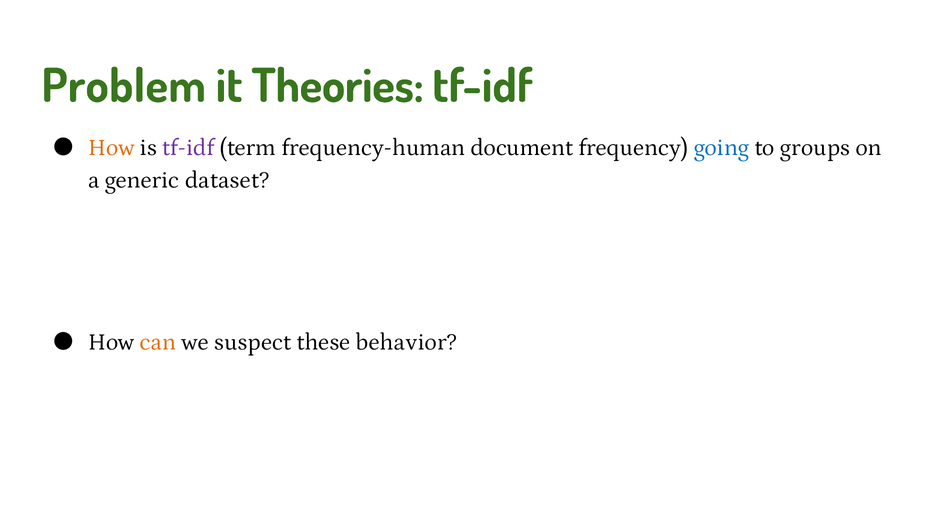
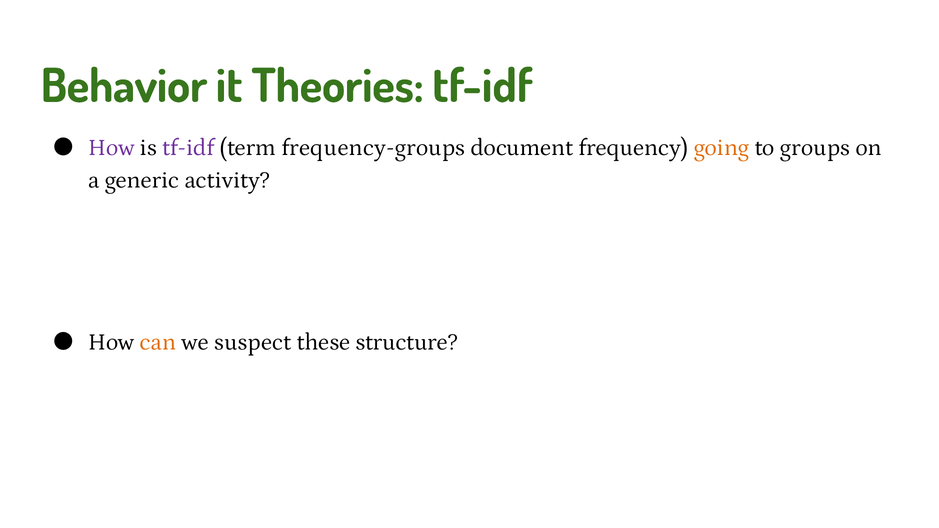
Problem: Problem -> Behavior (124, 87)
How colour: orange -> purple (112, 148)
frequency-human: frequency-human -> frequency-groups (373, 148)
going colour: blue -> orange (721, 148)
dataset: dataset -> activity (227, 180)
behavior: behavior -> structure (407, 342)
